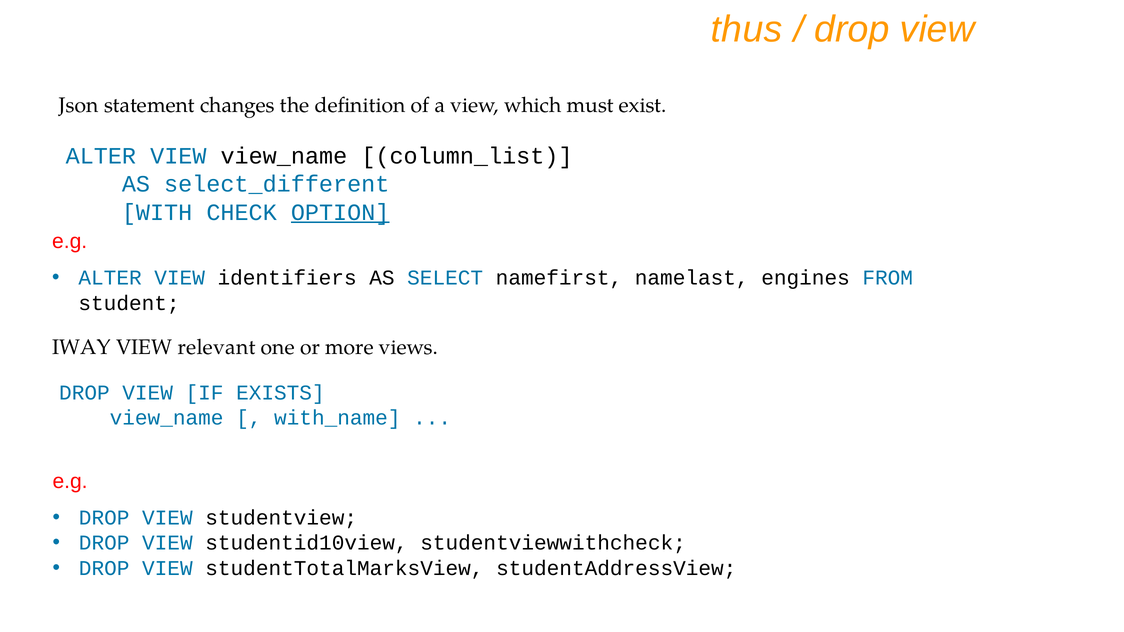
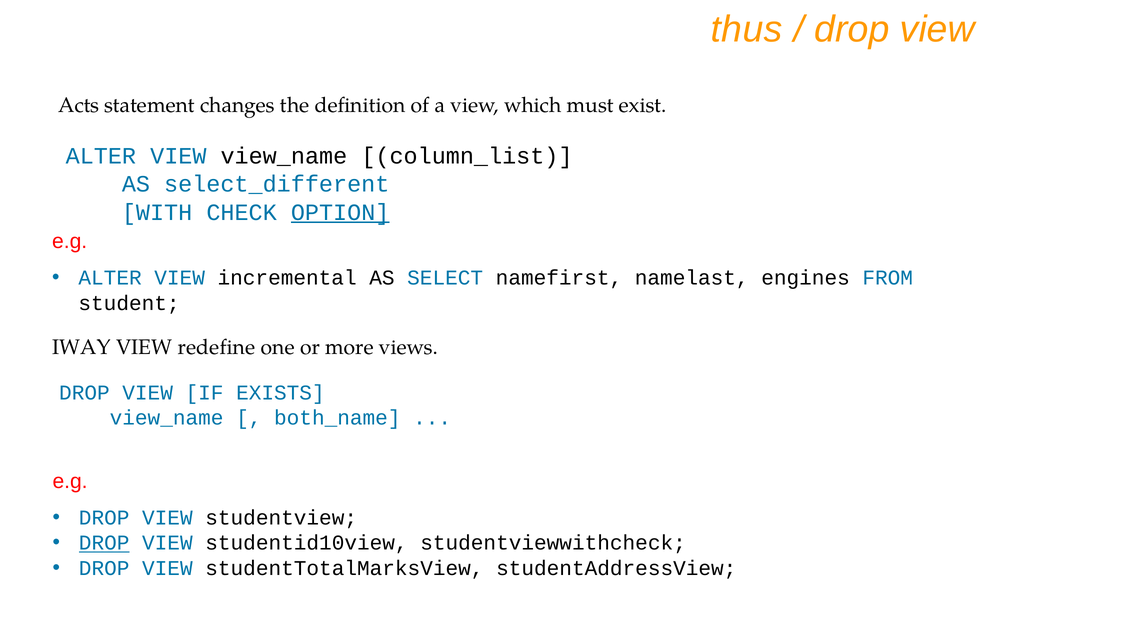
Json: Json -> Acts (79, 105)
identifiers: identifiers -> incremental (287, 278)
relevant: relevant -> redefine (217, 348)
with_name: with_name -> both_name (337, 418)
DROP underline: none -> present (104, 543)
